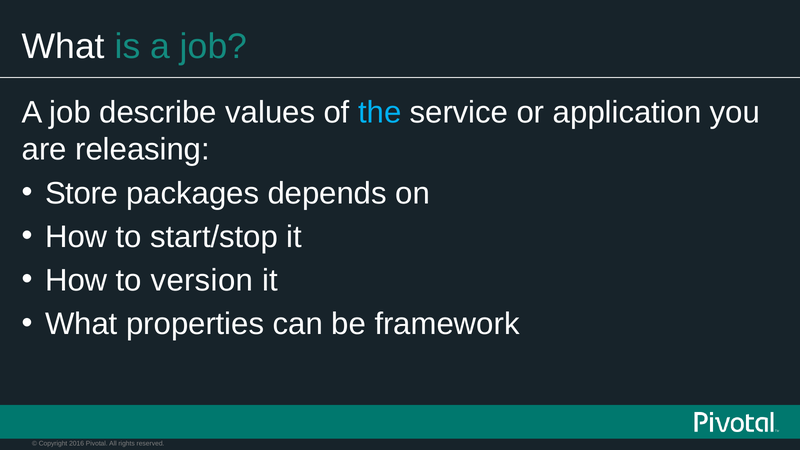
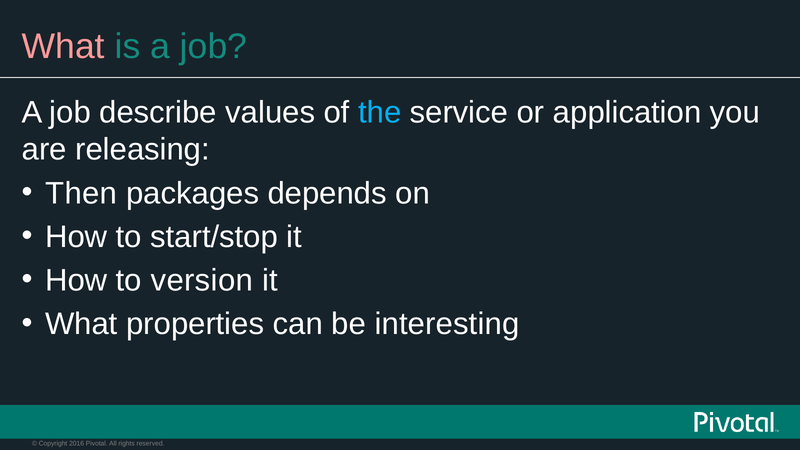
What colour: white -> pink (63, 46)
Store: Store -> Then (81, 193)
framework: framework -> interesting (447, 324)
